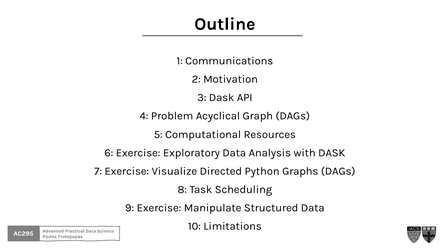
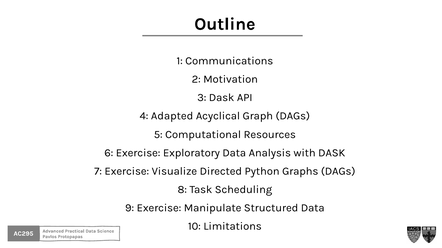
Problem: Problem -> Adapted (172, 116)
